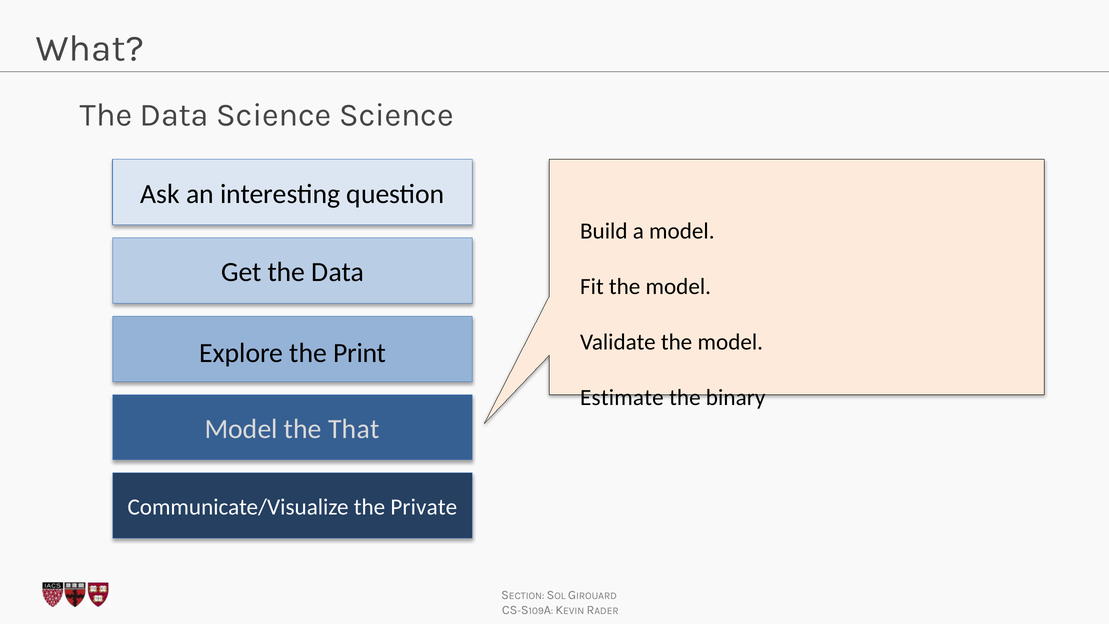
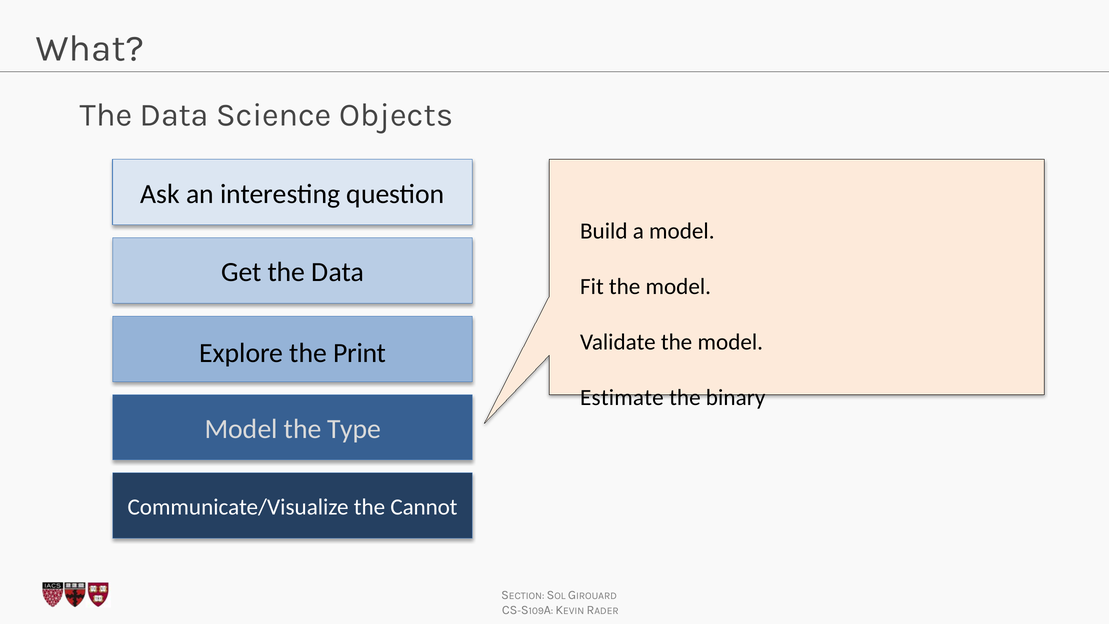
Science Science: Science -> Objects (396, 115)
That: That -> Type (354, 429)
Private: Private -> Cannot (424, 507)
